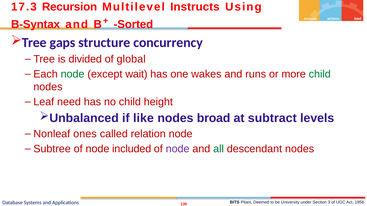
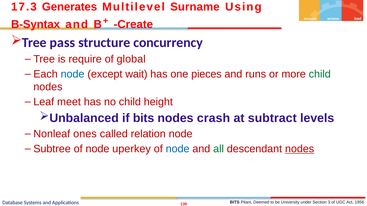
Recursion: Recursion -> Generates (70, 7)
Instructs: Instructs -> Surname (195, 7)
Sorted: Sorted -> Create (133, 24)
gaps: gaps -> pass (62, 43)
divided: divided -> require (85, 59)
node colour: green -> blue (73, 74)
wakes: wakes -> pieces (206, 74)
need: need -> meet (69, 102)
if like: like -> bits (144, 118)
broad: broad -> crash (213, 118)
included: included -> uperkey (132, 149)
node colour: purple -> blue (178, 149)
nodes underline: none -> present (300, 149)
